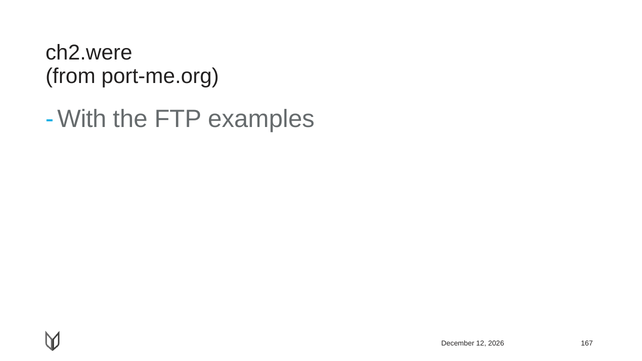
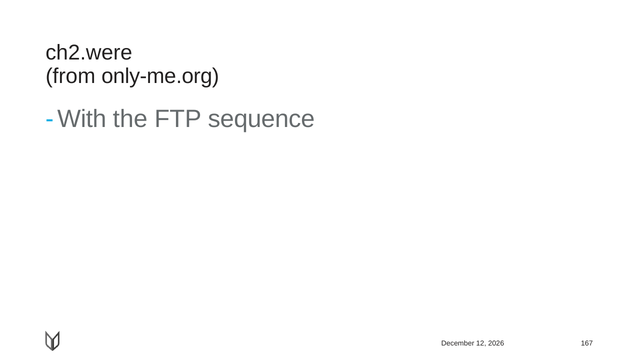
port-me.org: port-me.org -> only-me.org (160, 76)
examples: examples -> sequence (261, 119)
